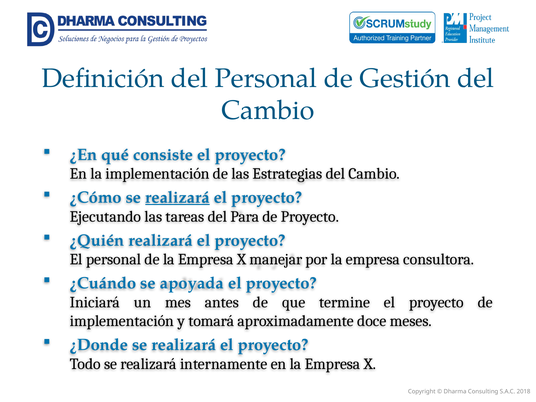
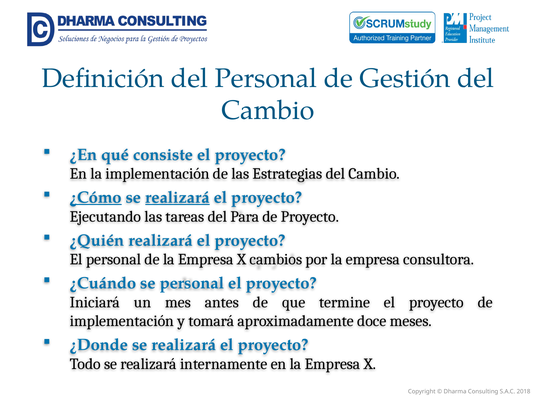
¿Cómo underline: none -> present (96, 197)
manejar: manejar -> cambios (276, 260)
se apoyada: apoyada -> personal (192, 283)
